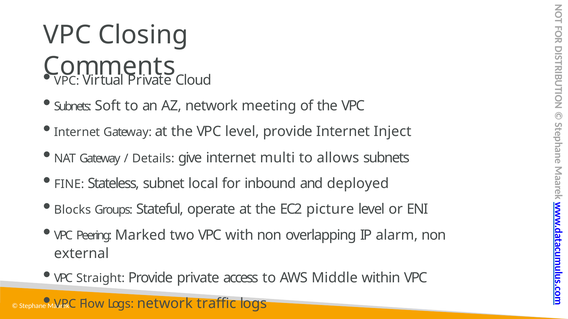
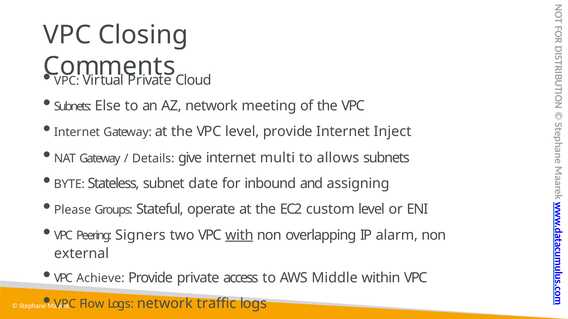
Soft: Soft -> Else (108, 106)
FINE: FINE -> BYTE (69, 184)
local: local -> date (203, 184)
deployed: deployed -> assigning (358, 184)
Blocks: Blocks -> Please (73, 210)
picture: picture -> custom (330, 210)
Marked: Marked -> Signers (140, 235)
with underline: none -> present (239, 235)
Straight: Straight -> Achieve (100, 279)
